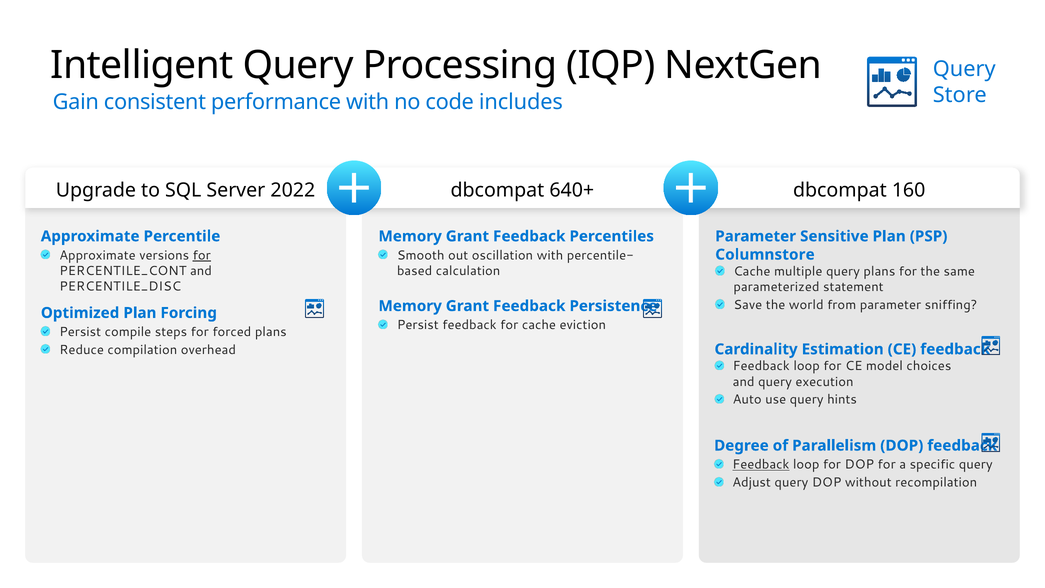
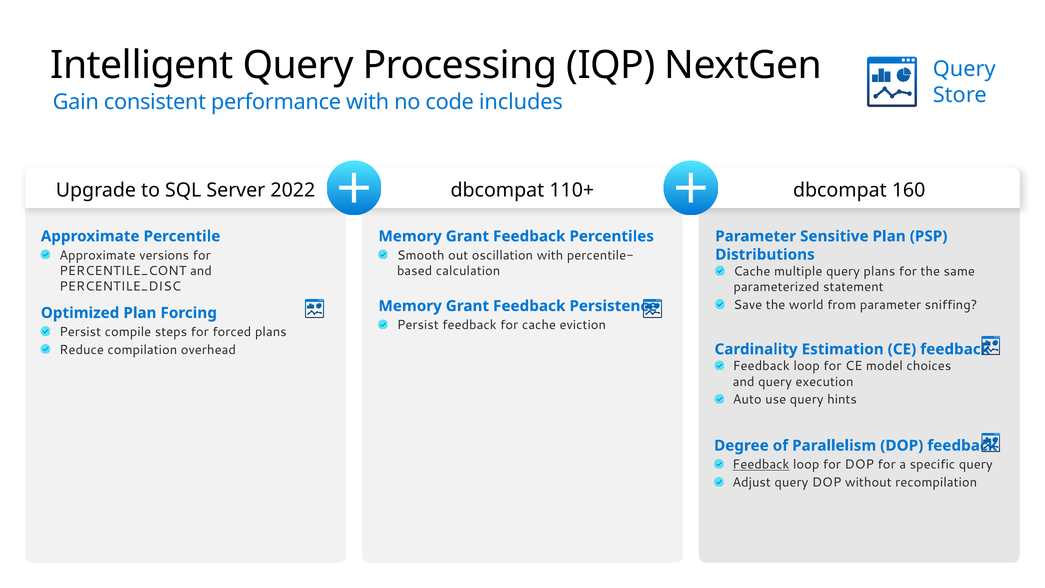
640+: 640+ -> 110+ (572, 190)
for underline: present -> none (202, 255)
Columnstore: Columnstore -> Distributions (765, 255)
